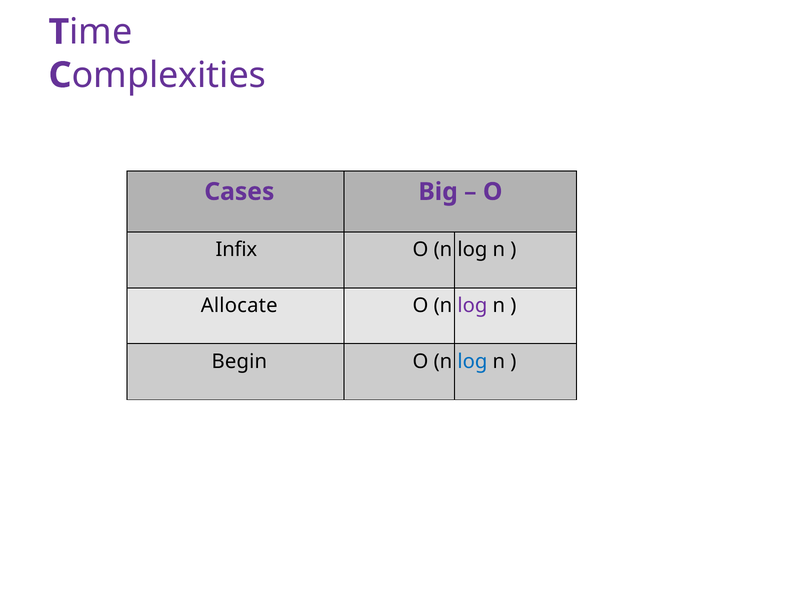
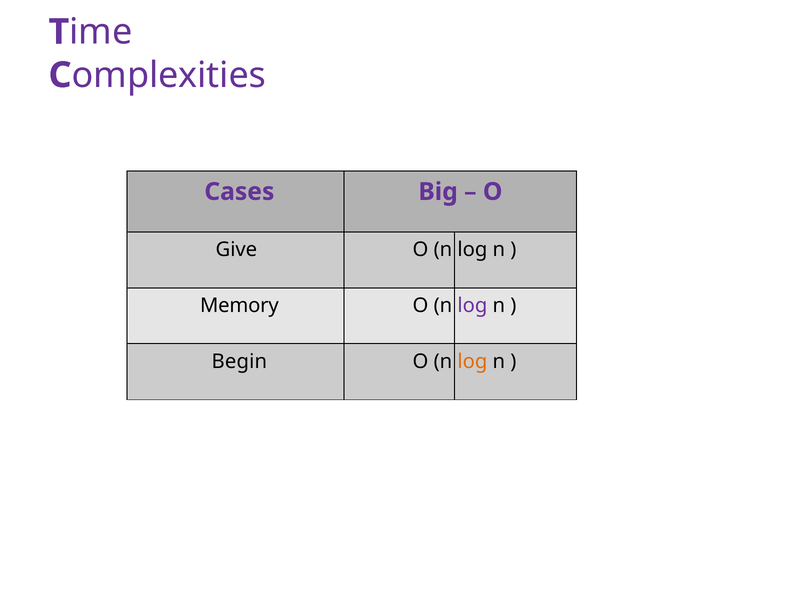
Infix: Infix -> Give (236, 250)
Allocate: Allocate -> Memory (239, 305)
log colour: blue -> orange (472, 361)
